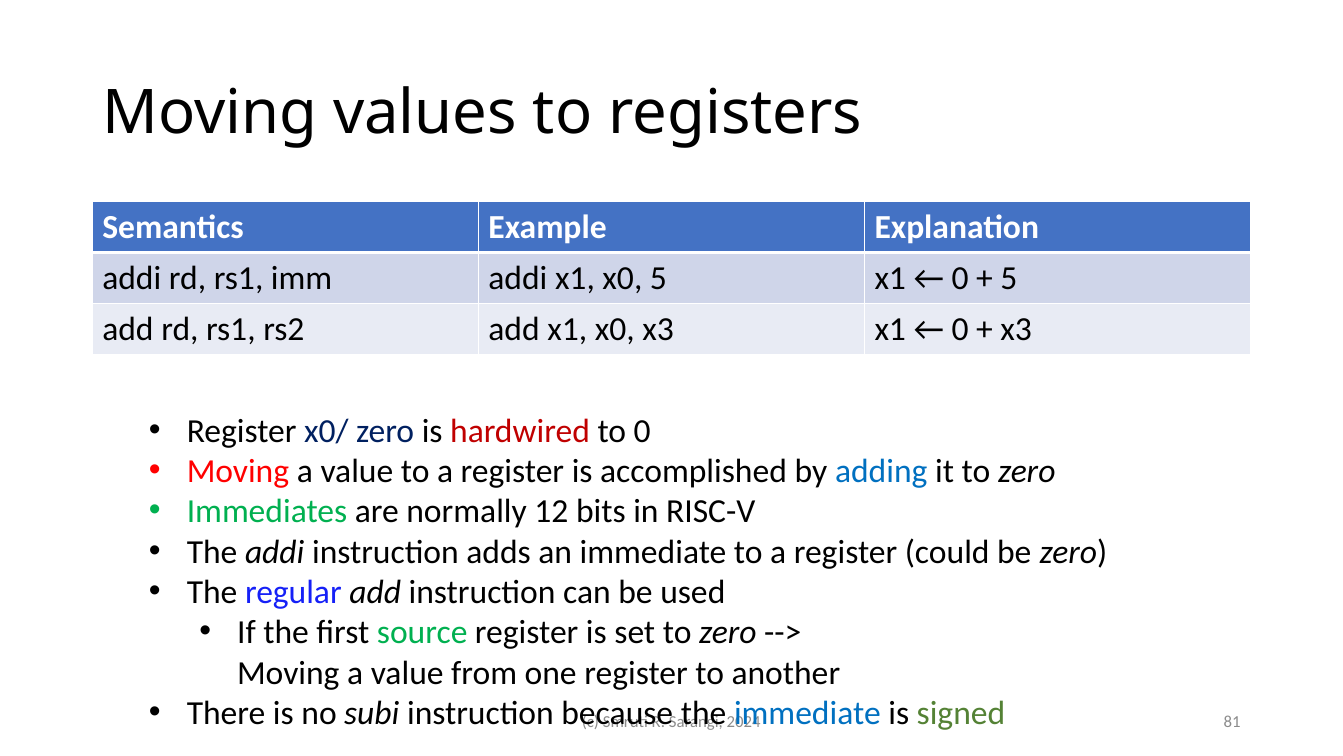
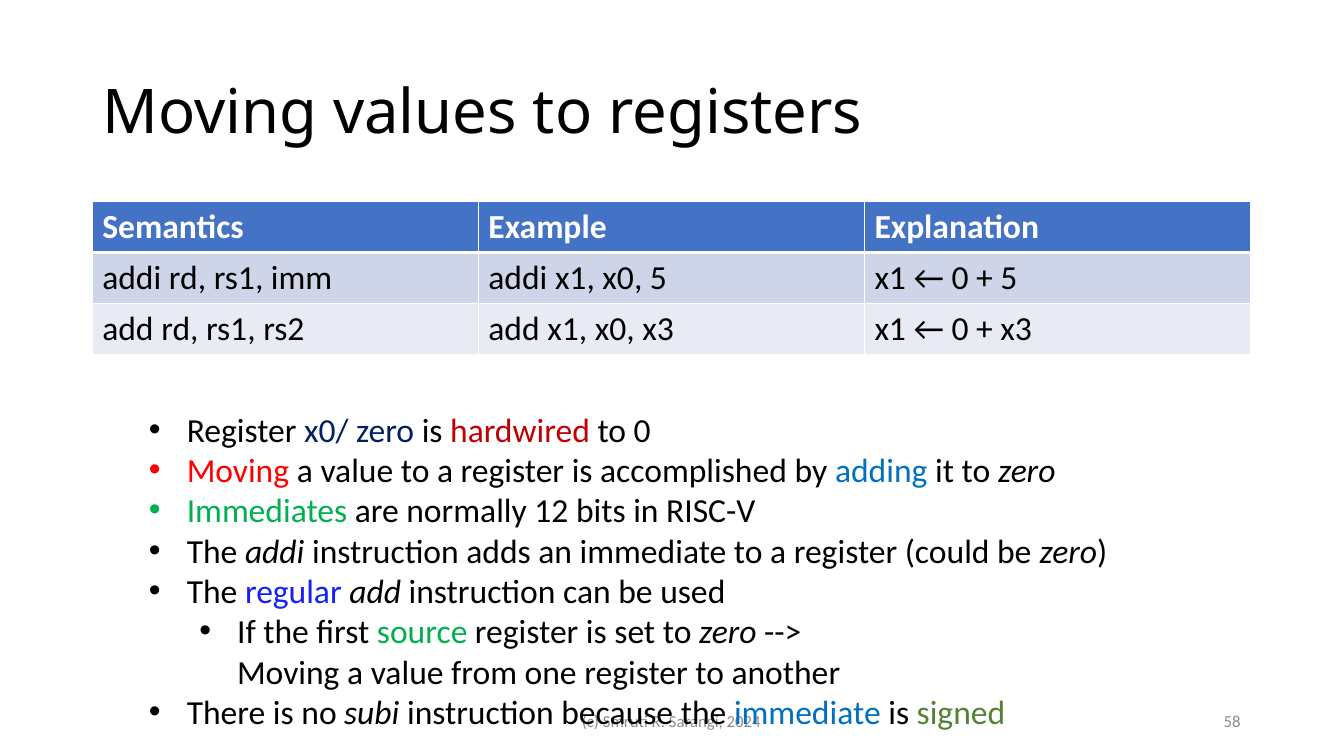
81: 81 -> 58 (1232, 721)
